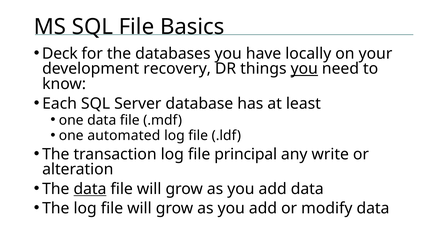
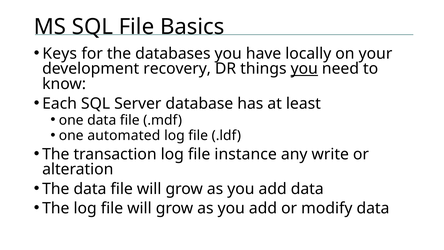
Deck: Deck -> Keys (60, 53)
principal: principal -> instance (246, 154)
data underline: present -> none (90, 189)
